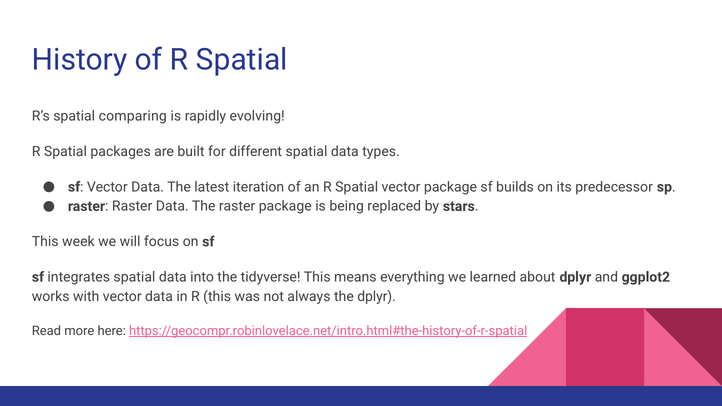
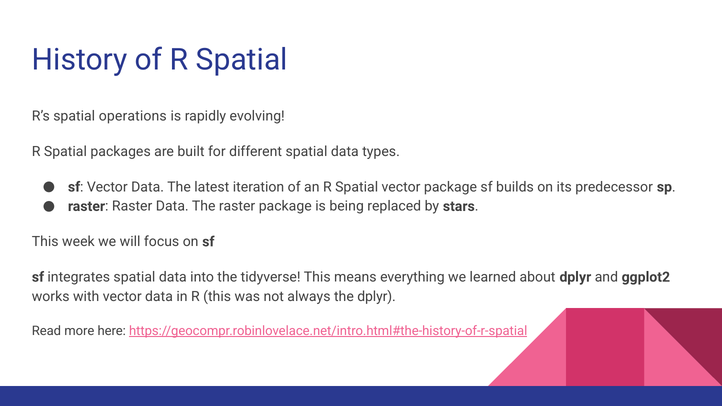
comparing: comparing -> operations (133, 116)
